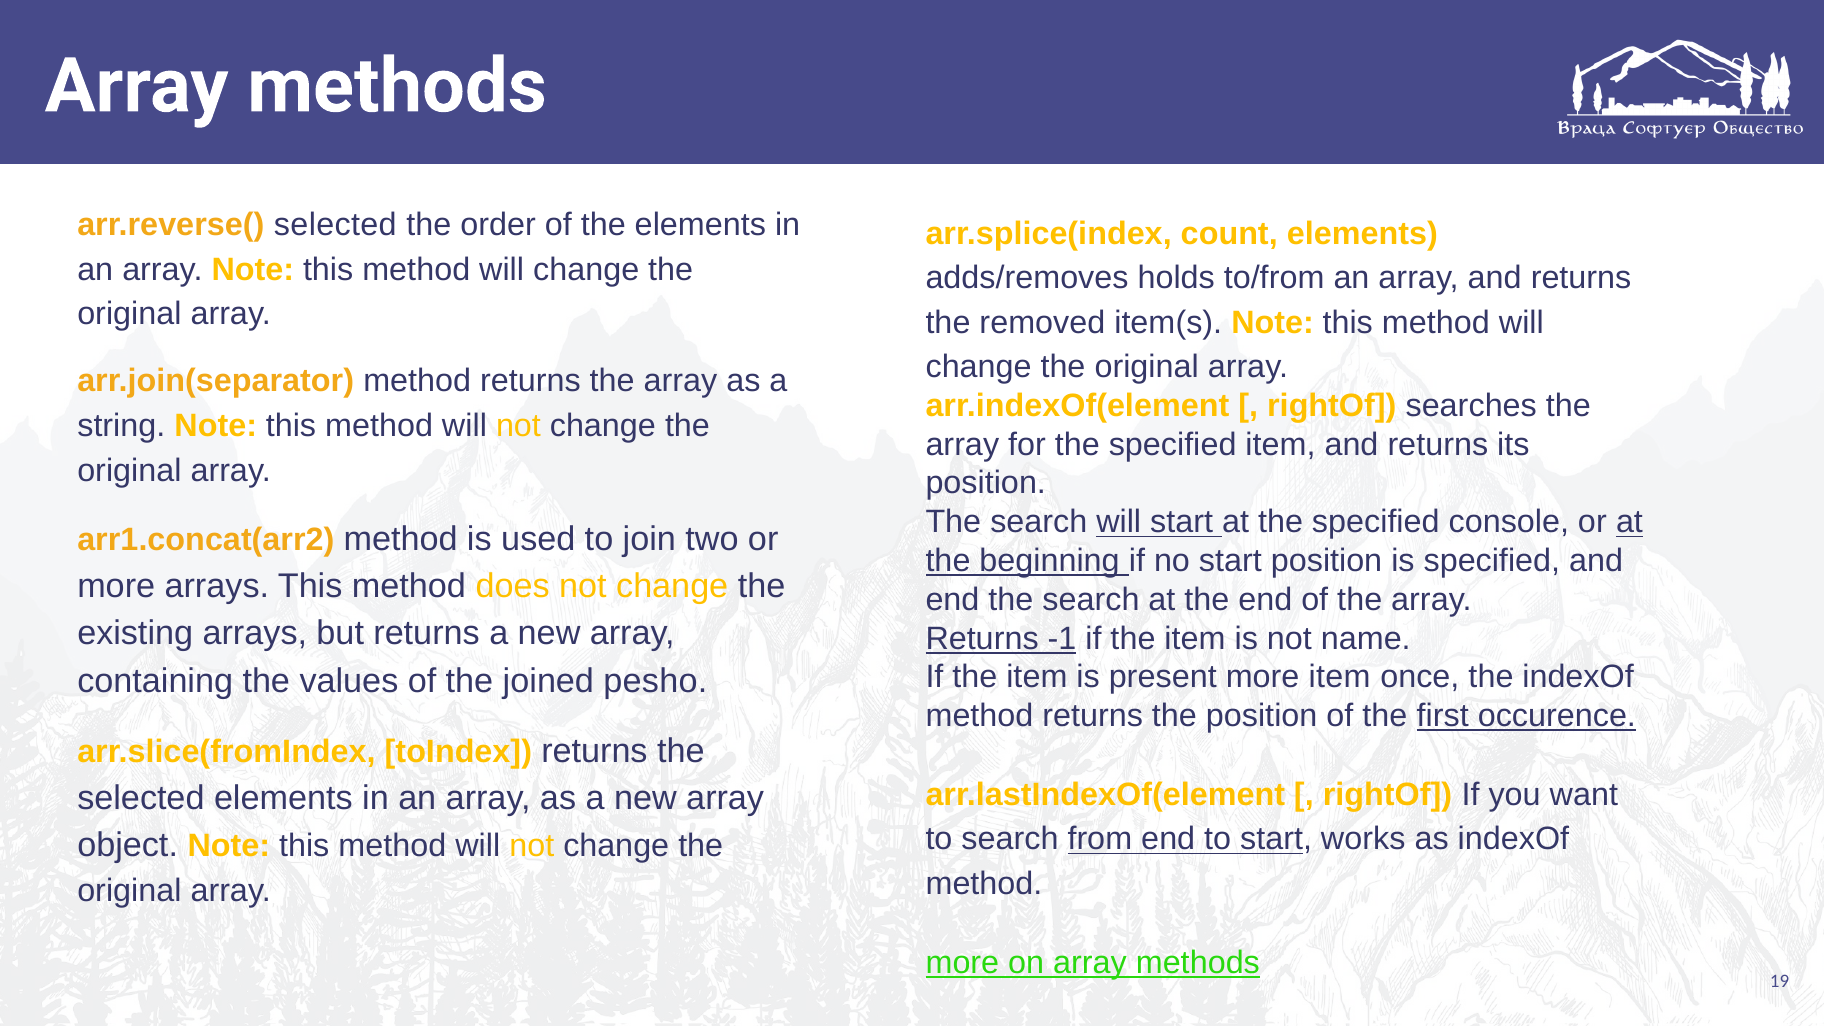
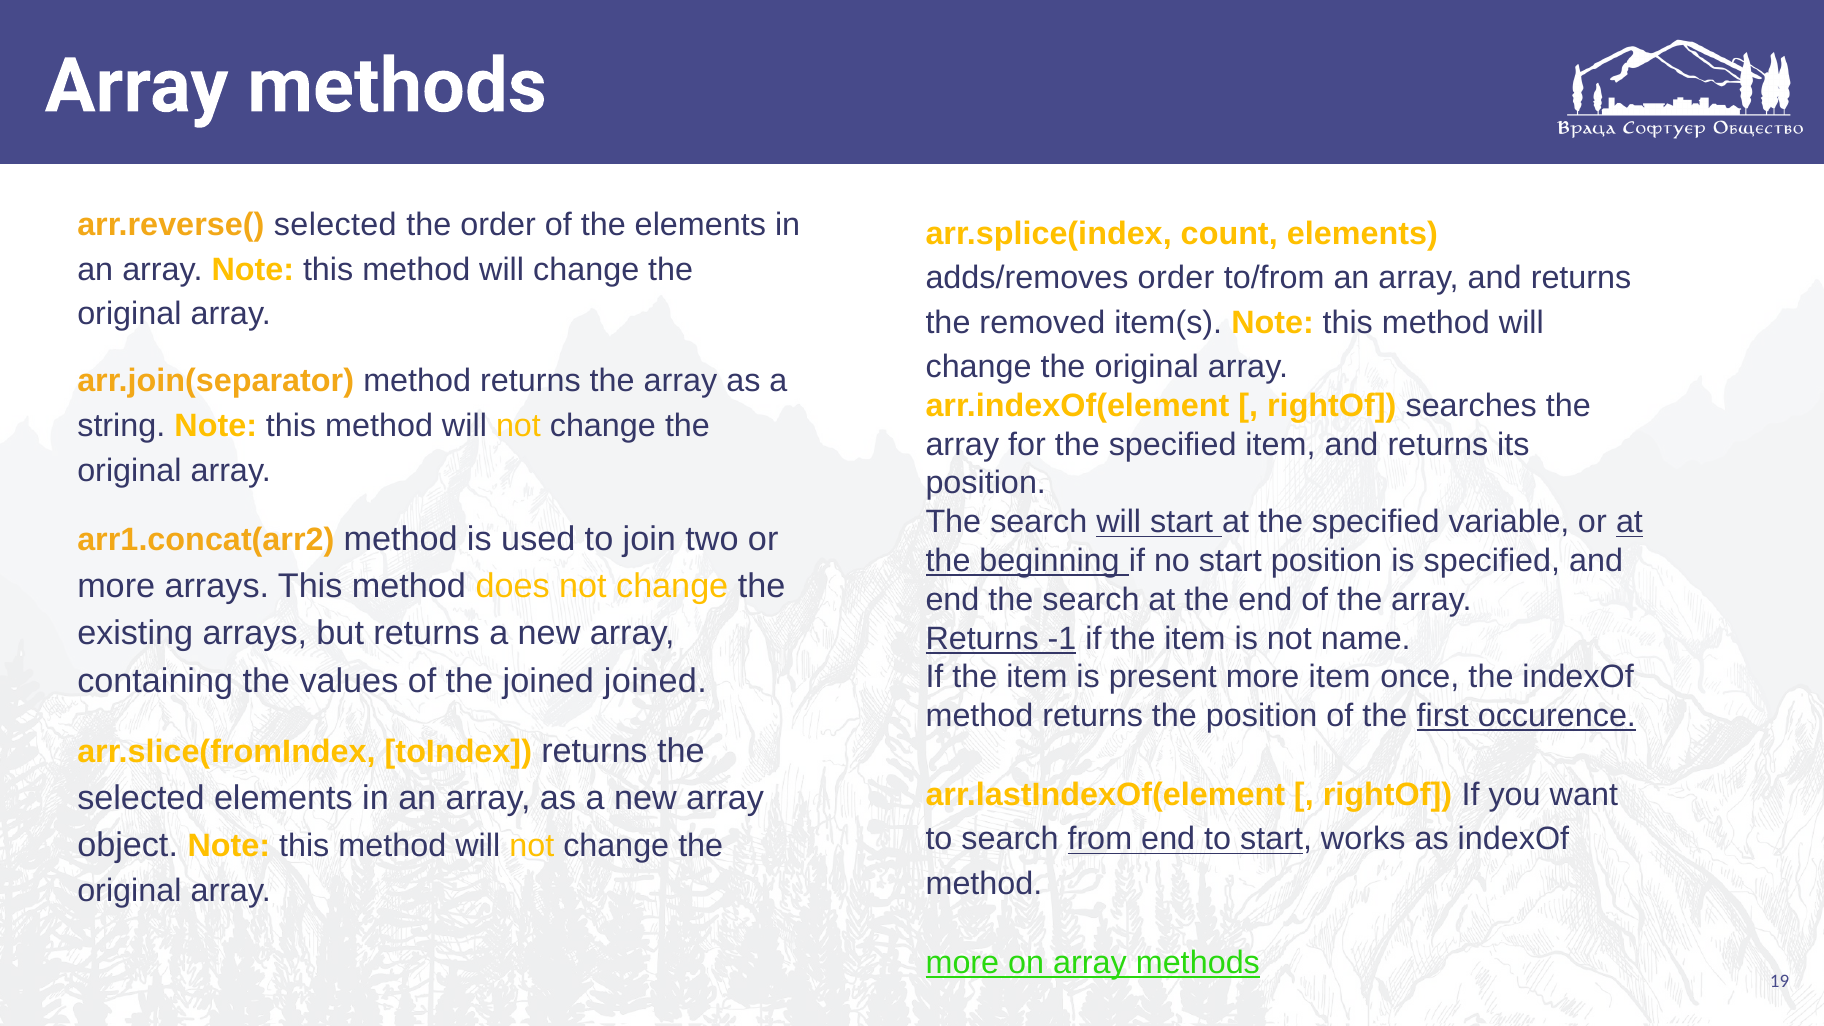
adds/removes holds: holds -> order (1176, 278)
console: console -> variable (1509, 522)
joined pesho: pesho -> joined (655, 681)
